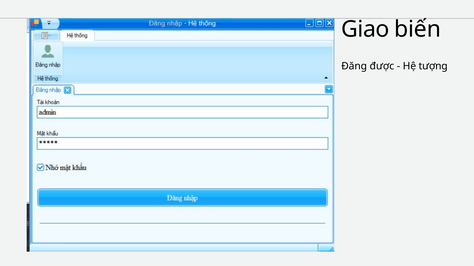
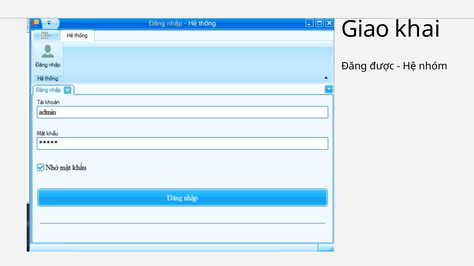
biến: biến -> khai (417, 29)
tượng: tượng -> nhóm (433, 66)
